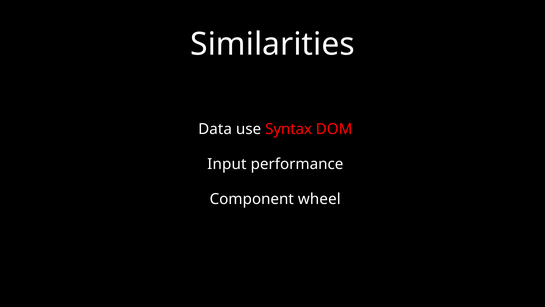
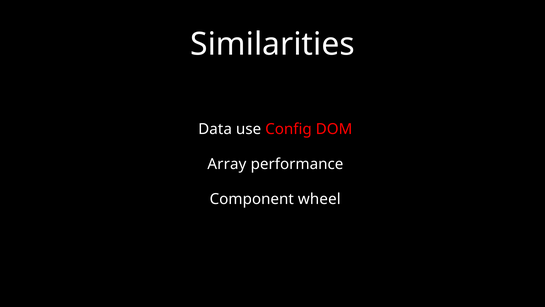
Syntax: Syntax -> Config (288, 129)
Input: Input -> Array (227, 164)
